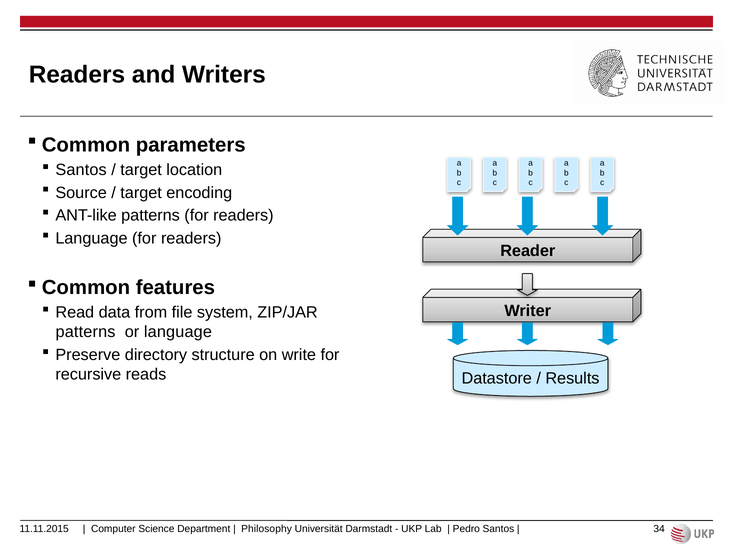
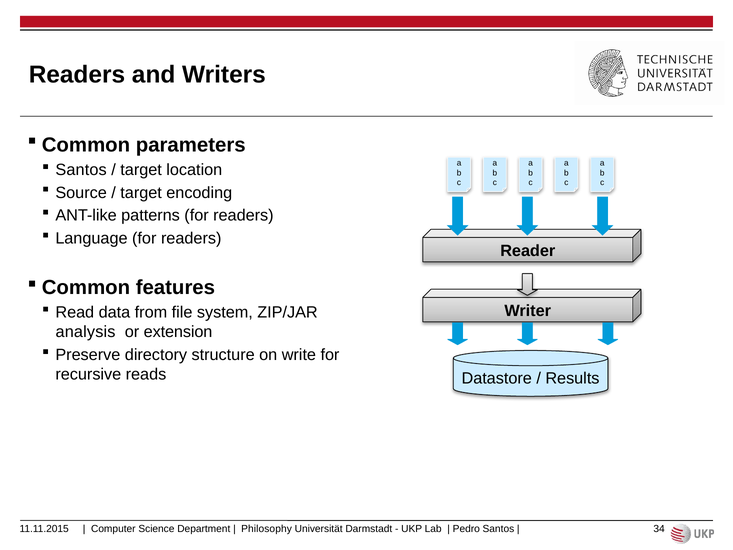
patterns: patterns -> analysis (86, 332)
or language: language -> extension (178, 332)
